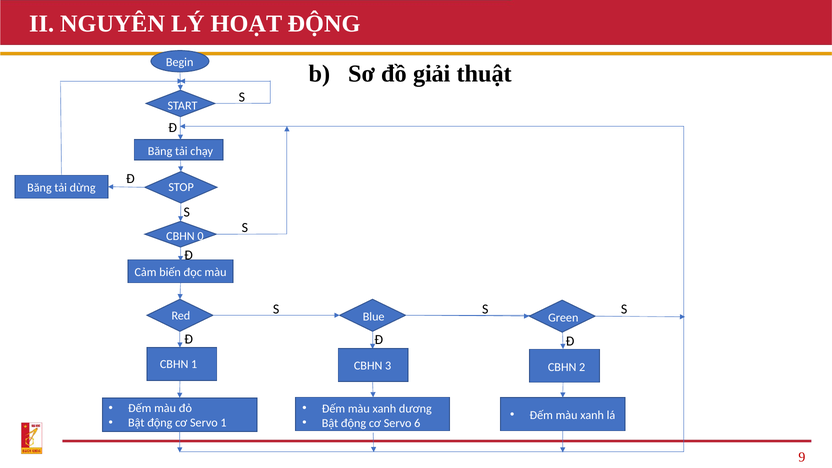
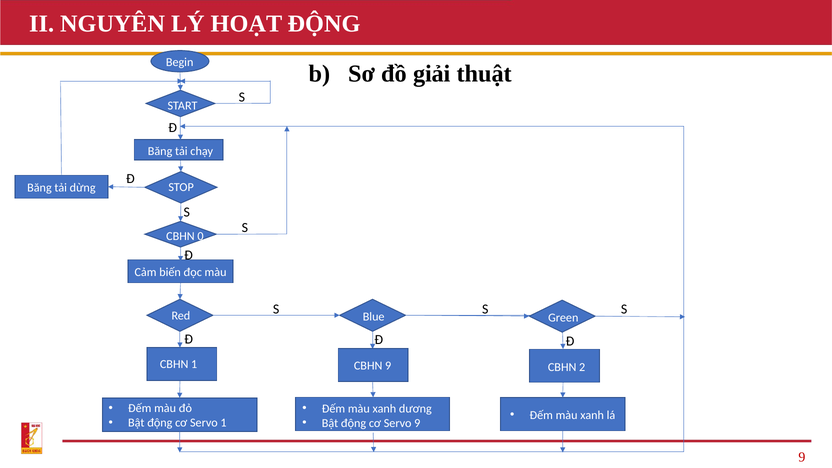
CBHN 3: 3 -> 9 (388, 366)
Servo 6: 6 -> 9 (417, 423)
